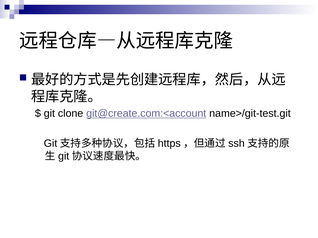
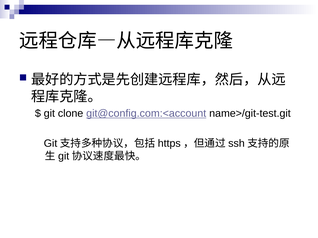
git@create.com:<account: git@create.com:<account -> git@config.com:<account (146, 114)
